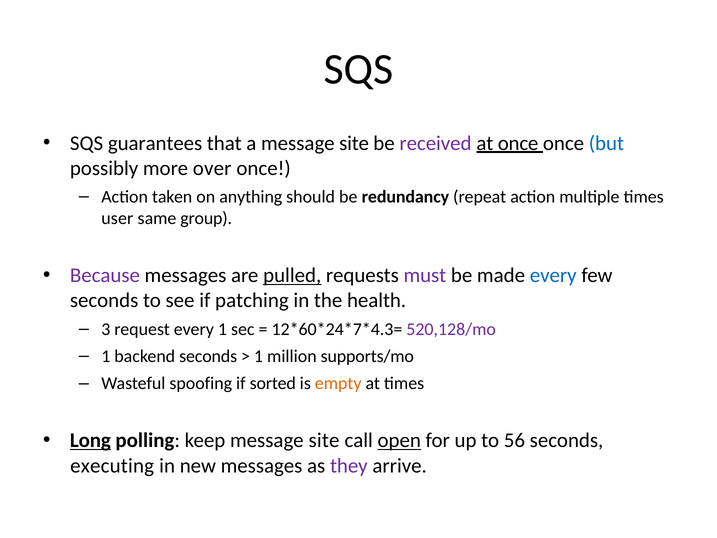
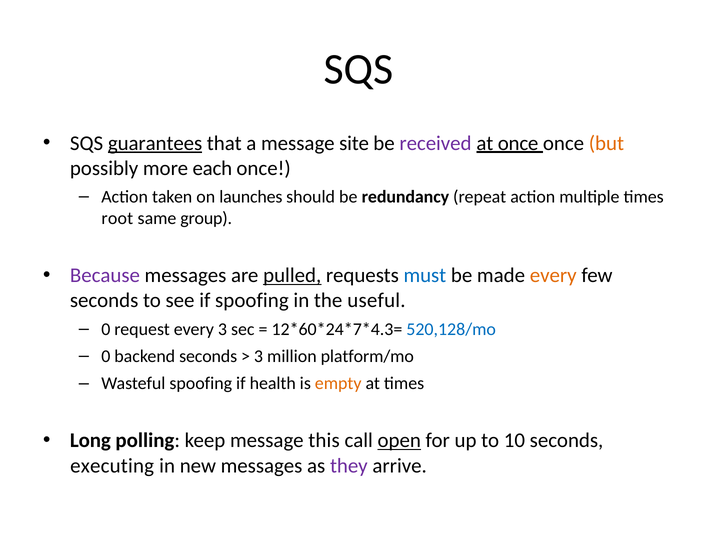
guarantees underline: none -> present (155, 143)
but colour: blue -> orange (606, 143)
over: over -> each (212, 168)
anything: anything -> launches (251, 197)
user: user -> root (117, 218)
must colour: purple -> blue (425, 275)
every colour: blue -> orange (553, 275)
if patching: patching -> spoofing (252, 300)
health: health -> useful (376, 300)
3: 3 -> 0 (106, 329)
every 1: 1 -> 3 (222, 329)
520,128/mo colour: purple -> blue (451, 329)
1: 1 -> 0 (106, 356)
1: 1 -> 3 (258, 356)
supports/mo: supports/mo -> platform/mo (367, 356)
sorted: sorted -> health (273, 383)
Long underline: present -> none (90, 440)
keep message site: site -> this (324, 440)
56: 56 -> 10 (514, 440)
